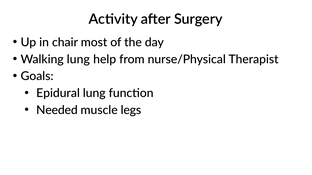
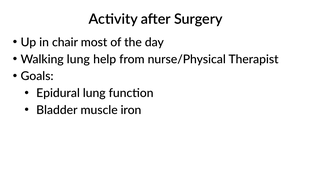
Needed: Needed -> Bladder (57, 110)
legs: legs -> iron (131, 110)
